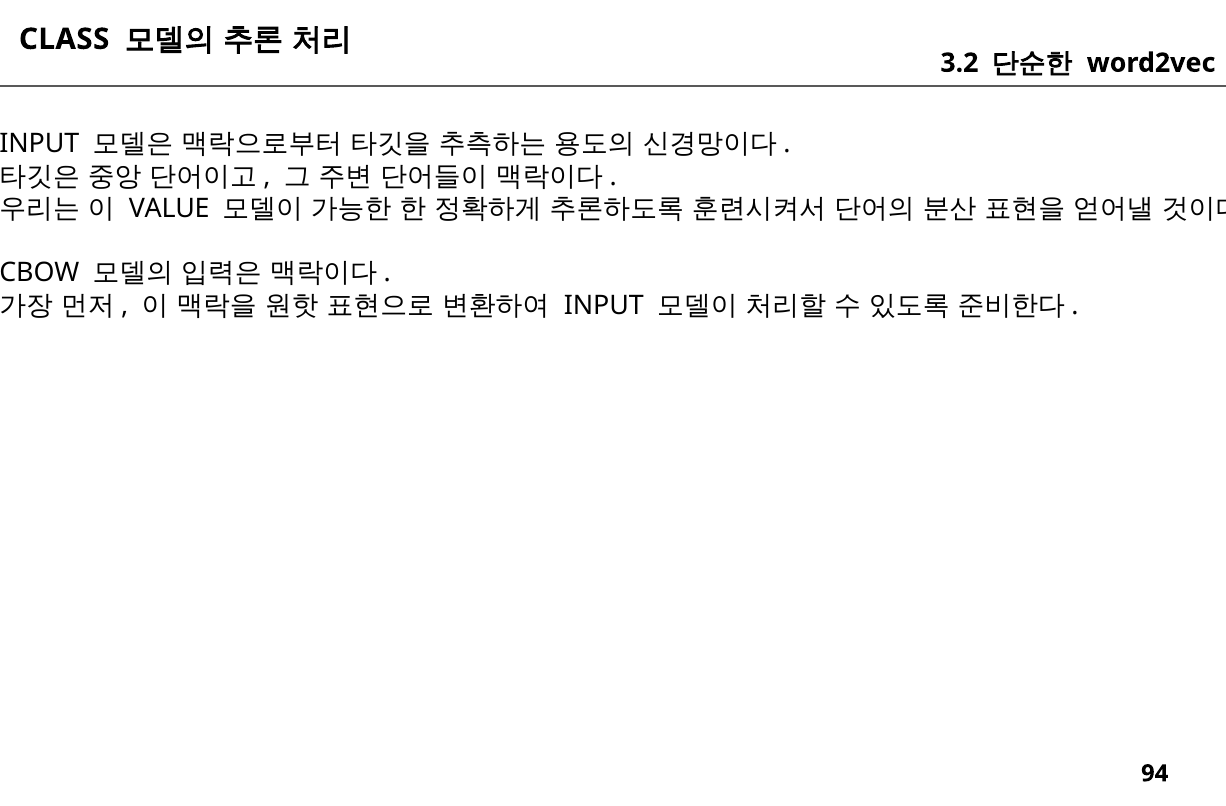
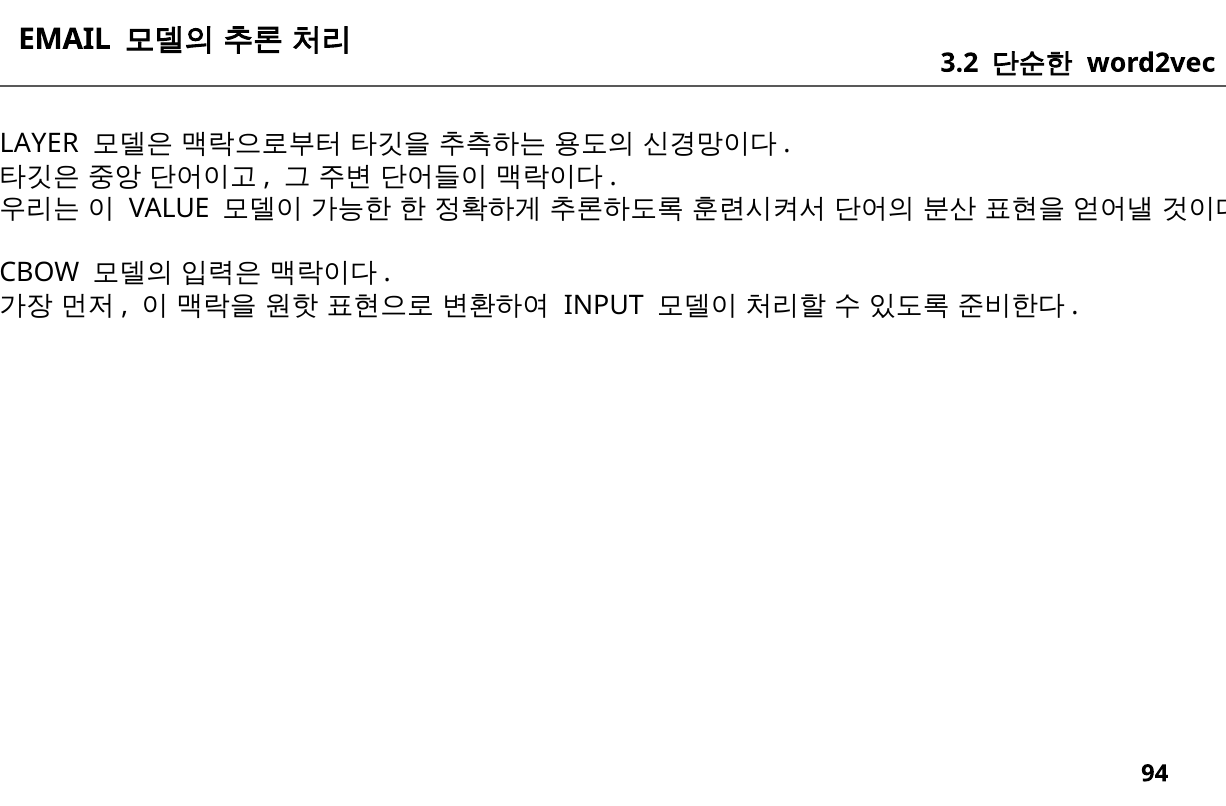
CLASS: CLASS -> EMAIL (64, 39)
INPUT: INPUT -> LAYER (39, 144)
